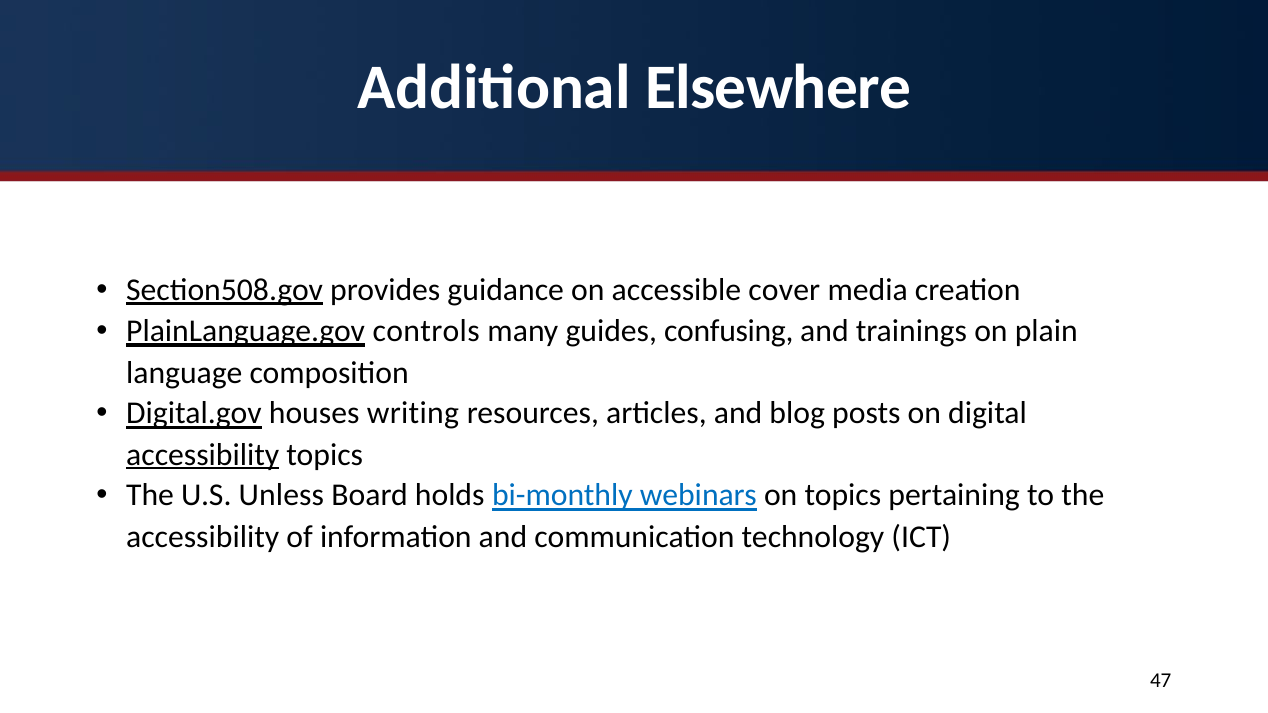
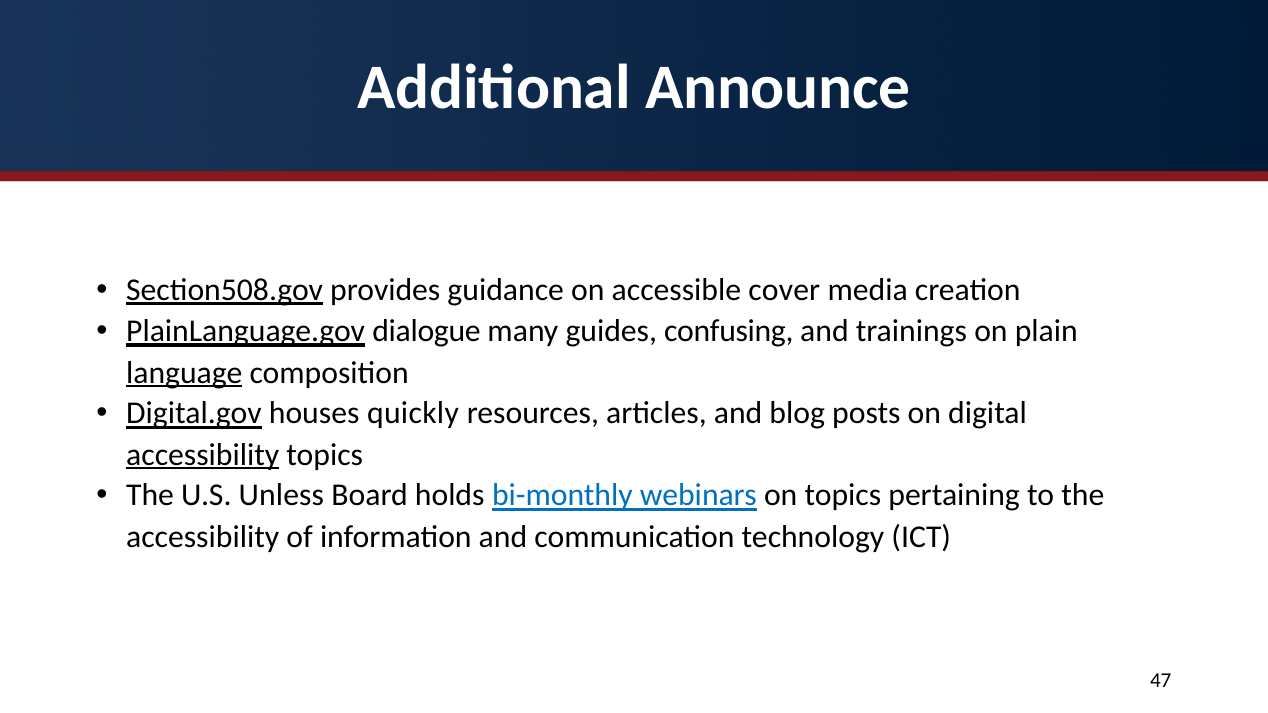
Elsewhere: Elsewhere -> Announce (778, 88)
controls: controls -> dialogue (427, 331)
language underline: none -> present (184, 373)
writing: writing -> quickly (413, 414)
